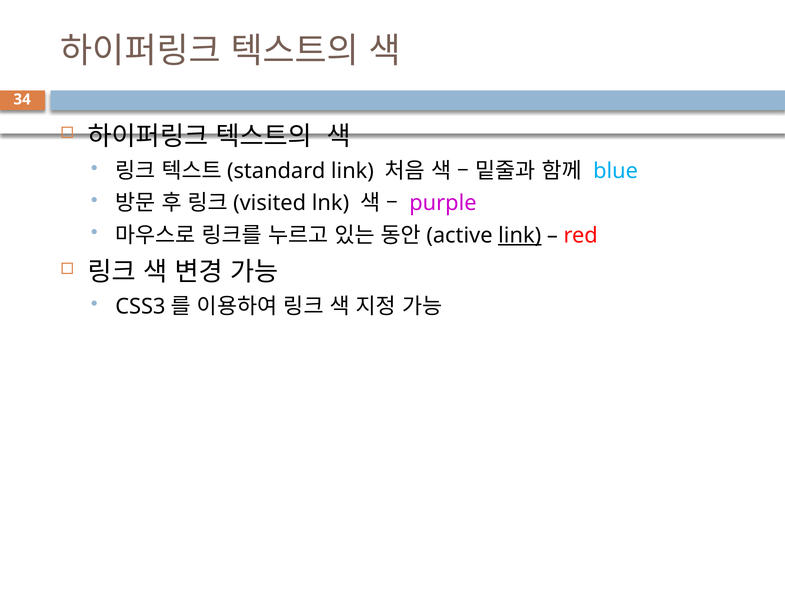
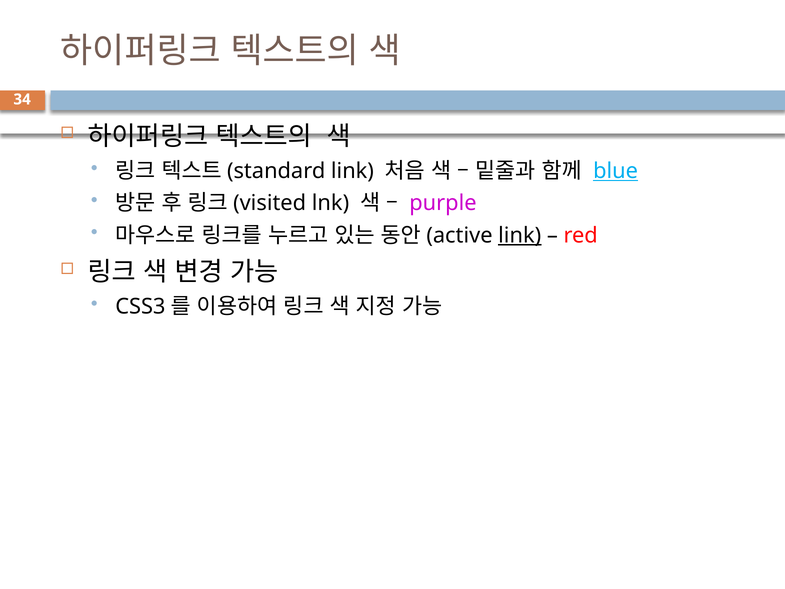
blue underline: none -> present (616, 171)
